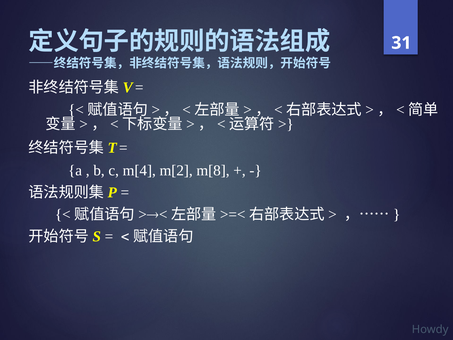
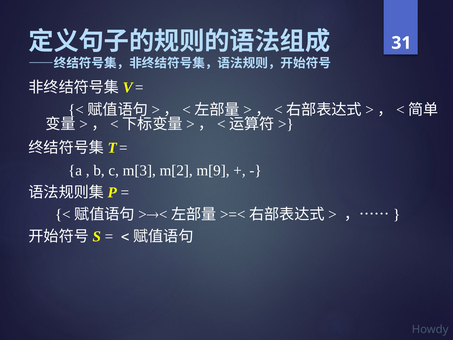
m[4: m[4 -> m[3 (139, 170)
m[8: m[8 -> m[9 (213, 170)
